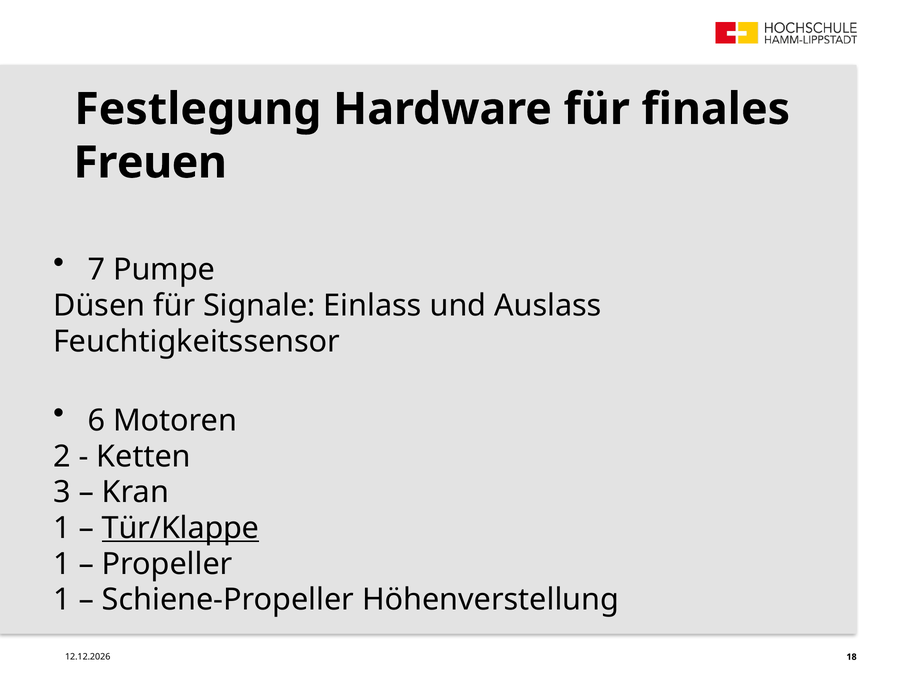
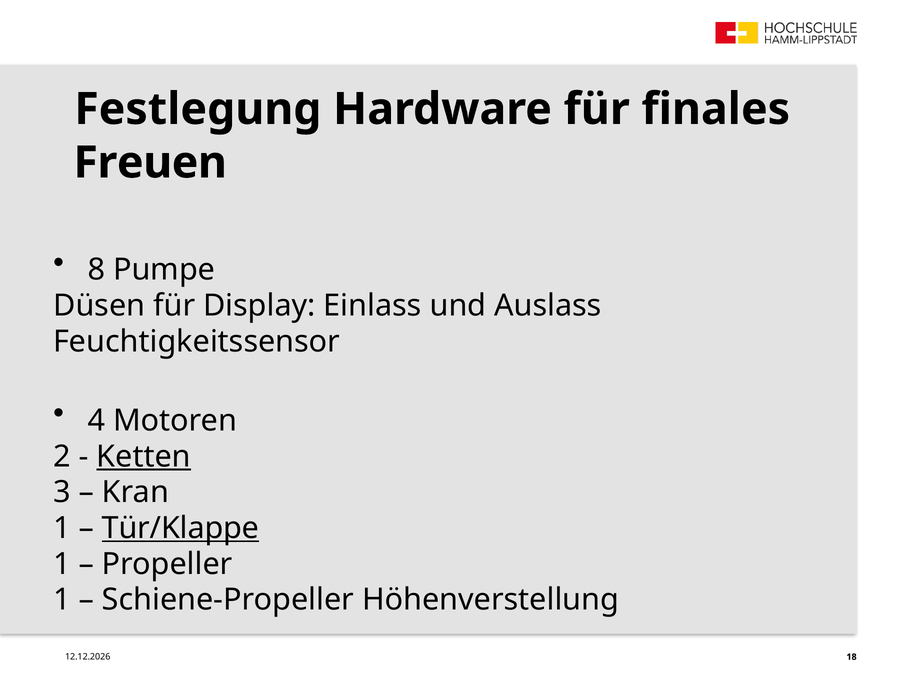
7: 7 -> 8 (96, 270)
Signale: Signale -> Display (259, 306)
6: 6 -> 4 (96, 421)
Ketten underline: none -> present (144, 457)
